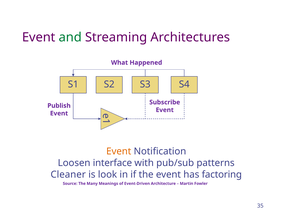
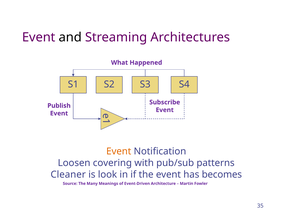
and colour: green -> black (70, 37)
interface: interface -> covering (112, 163)
factoring: factoring -> becomes (222, 174)
